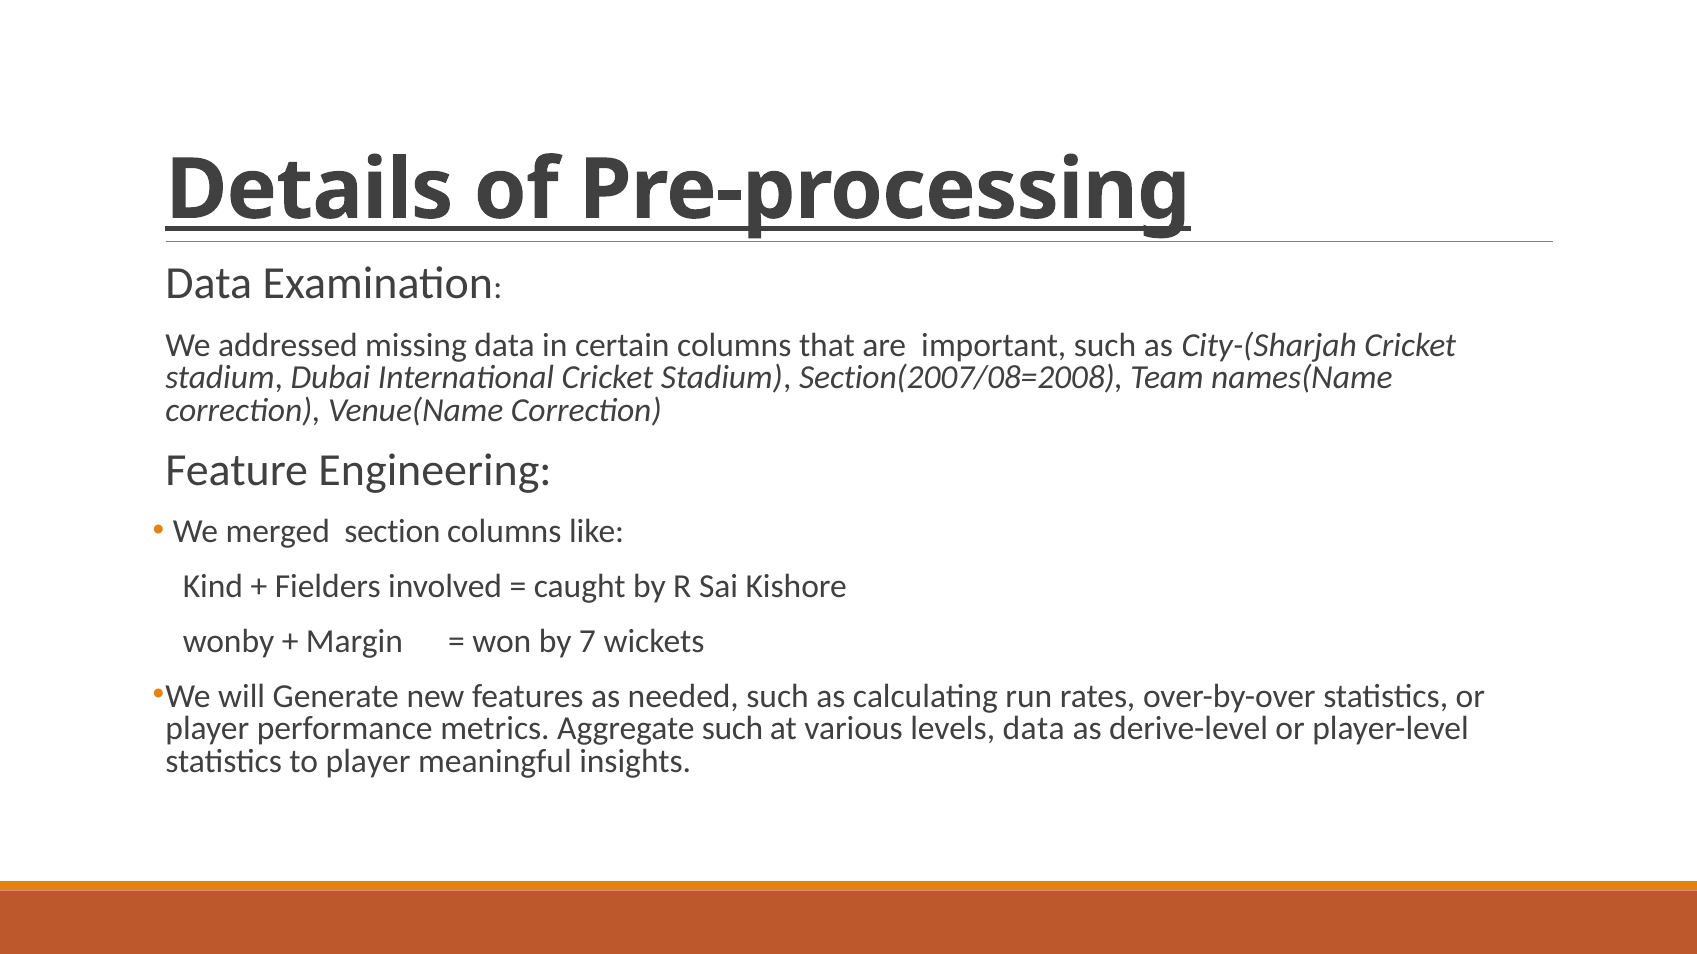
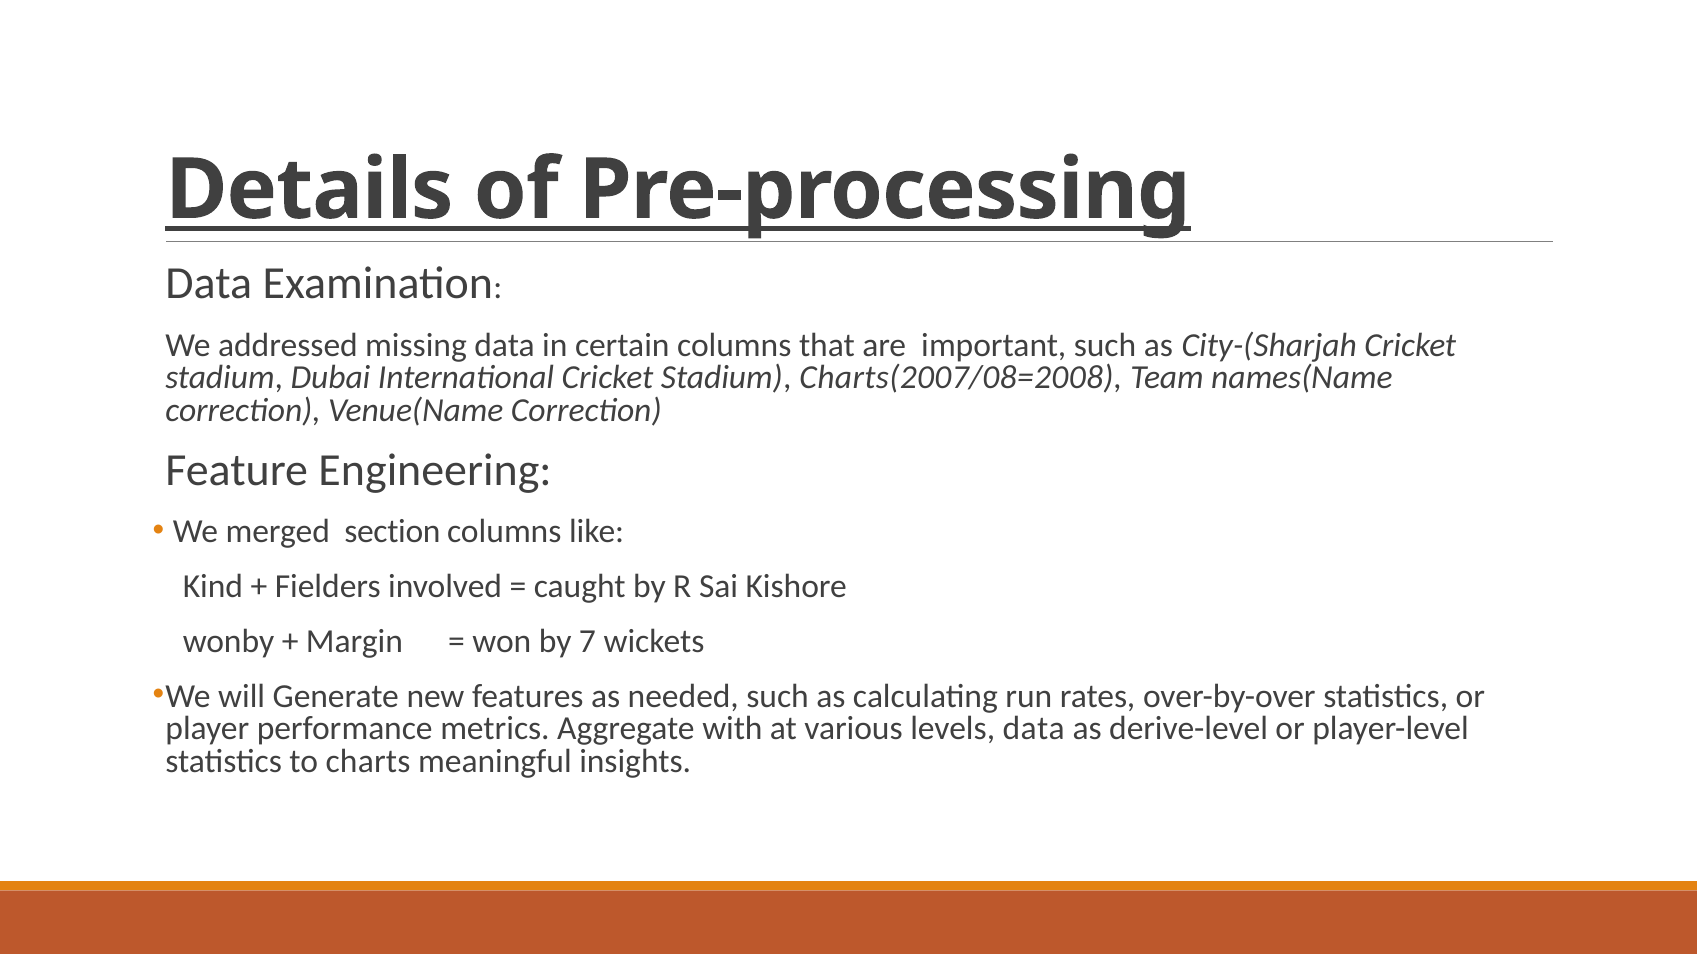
Section(2007/08=2008: Section(2007/08=2008 -> Charts(2007/08=2008 (961, 378)
Aggregate such: such -> with (732, 729)
to player: player -> charts (368, 762)
